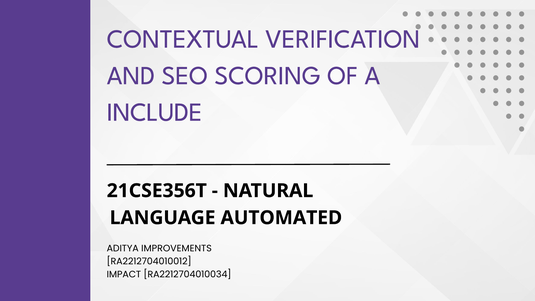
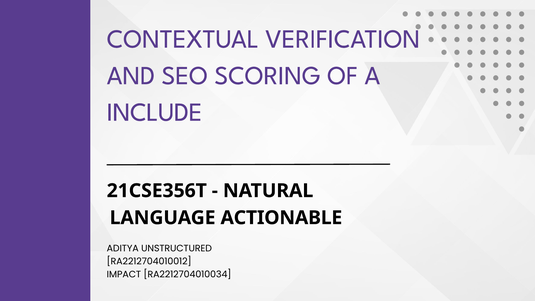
AUTOMATED: AUTOMATED -> ACTIONABLE (281, 218)
IMPROVEMENTS: IMPROVEMENTS -> UNSTRUCTURED (177, 248)
